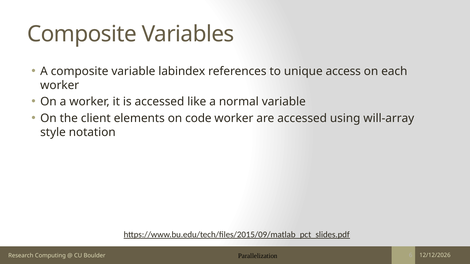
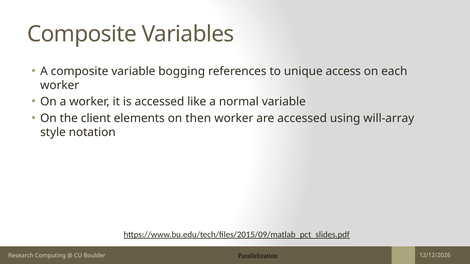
labindex: labindex -> bogging (182, 71)
code: code -> then (198, 118)
